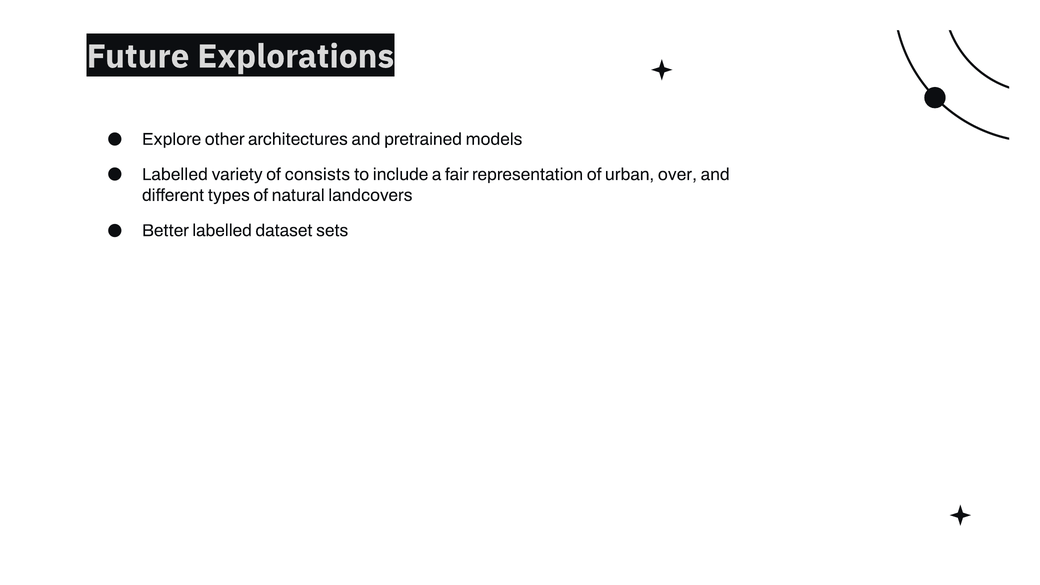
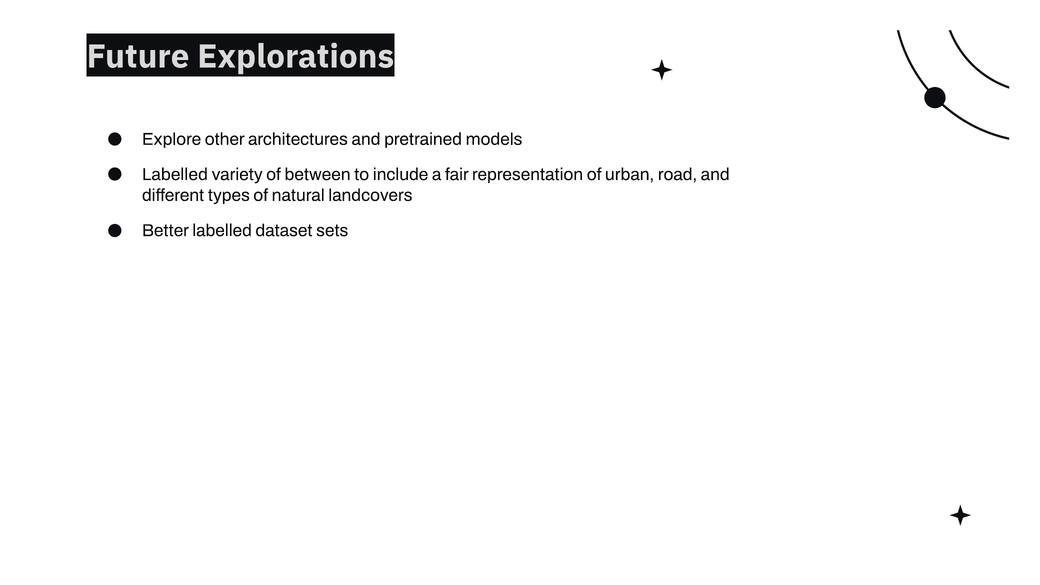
consists: consists -> between (318, 174)
over: over -> road (678, 174)
